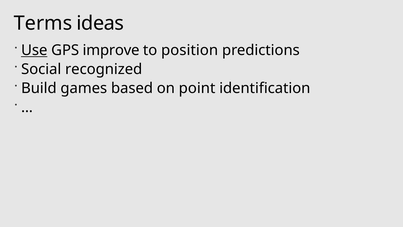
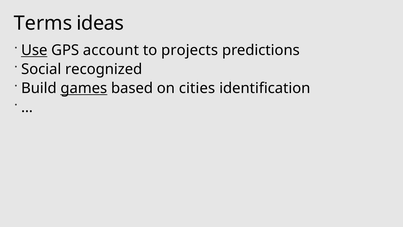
improve: improve -> account (111, 50)
position: position -> projects (190, 50)
games underline: none -> present (84, 88)
point: point -> cities (197, 88)
